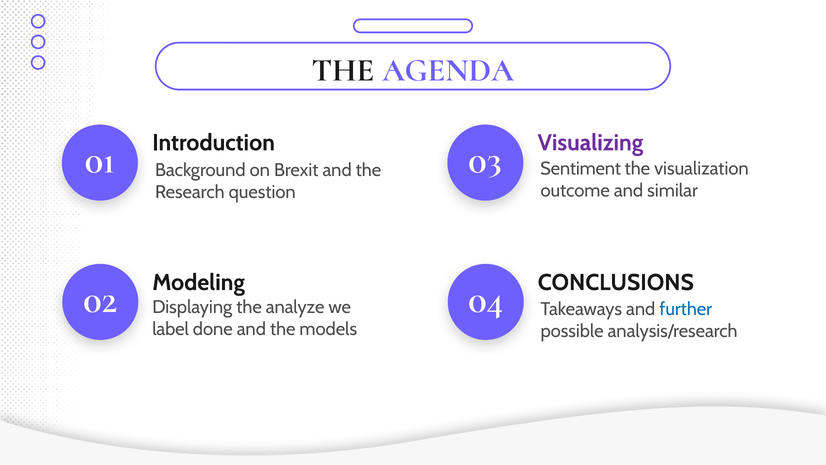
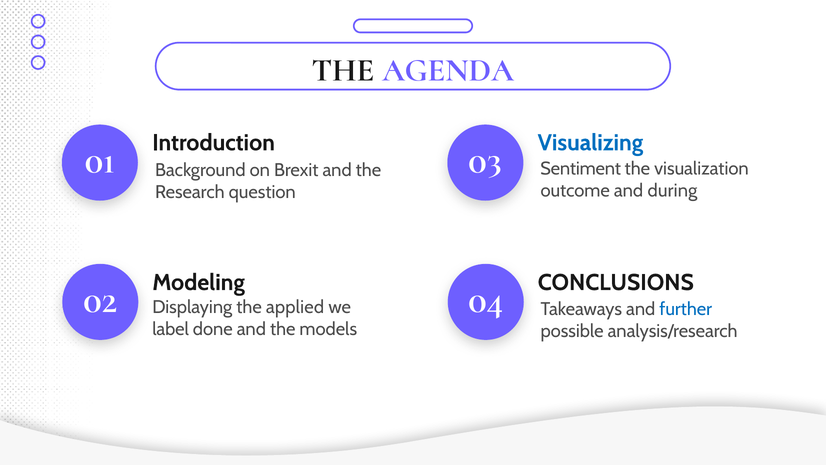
Visualizing colour: purple -> blue (590, 143)
similar: similar -> during (672, 191)
analyze: analyze -> applied (295, 307)
